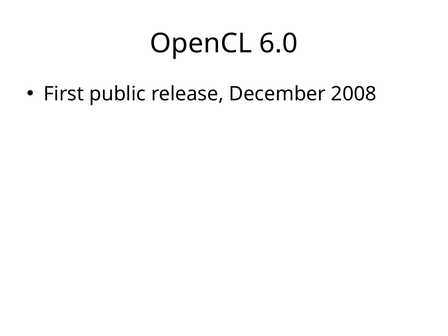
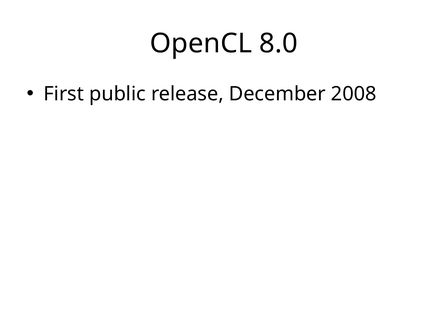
6.0: 6.0 -> 8.0 (278, 43)
